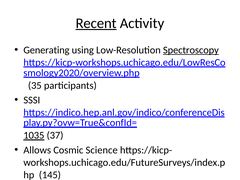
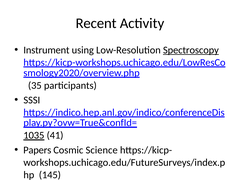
Recent underline: present -> none (96, 23)
Generating: Generating -> Instrument (46, 50)
37: 37 -> 41 (55, 135)
Allows: Allows -> Papers (37, 150)
